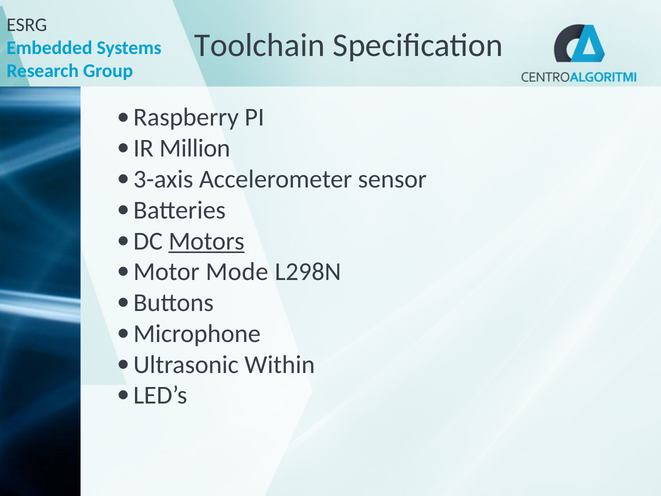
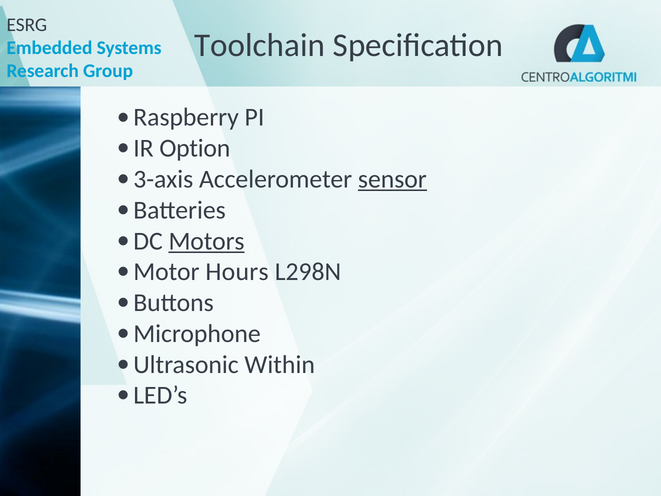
Million: Million -> Option (195, 148)
sensor underline: none -> present (392, 179)
Mode: Mode -> Hours (237, 272)
